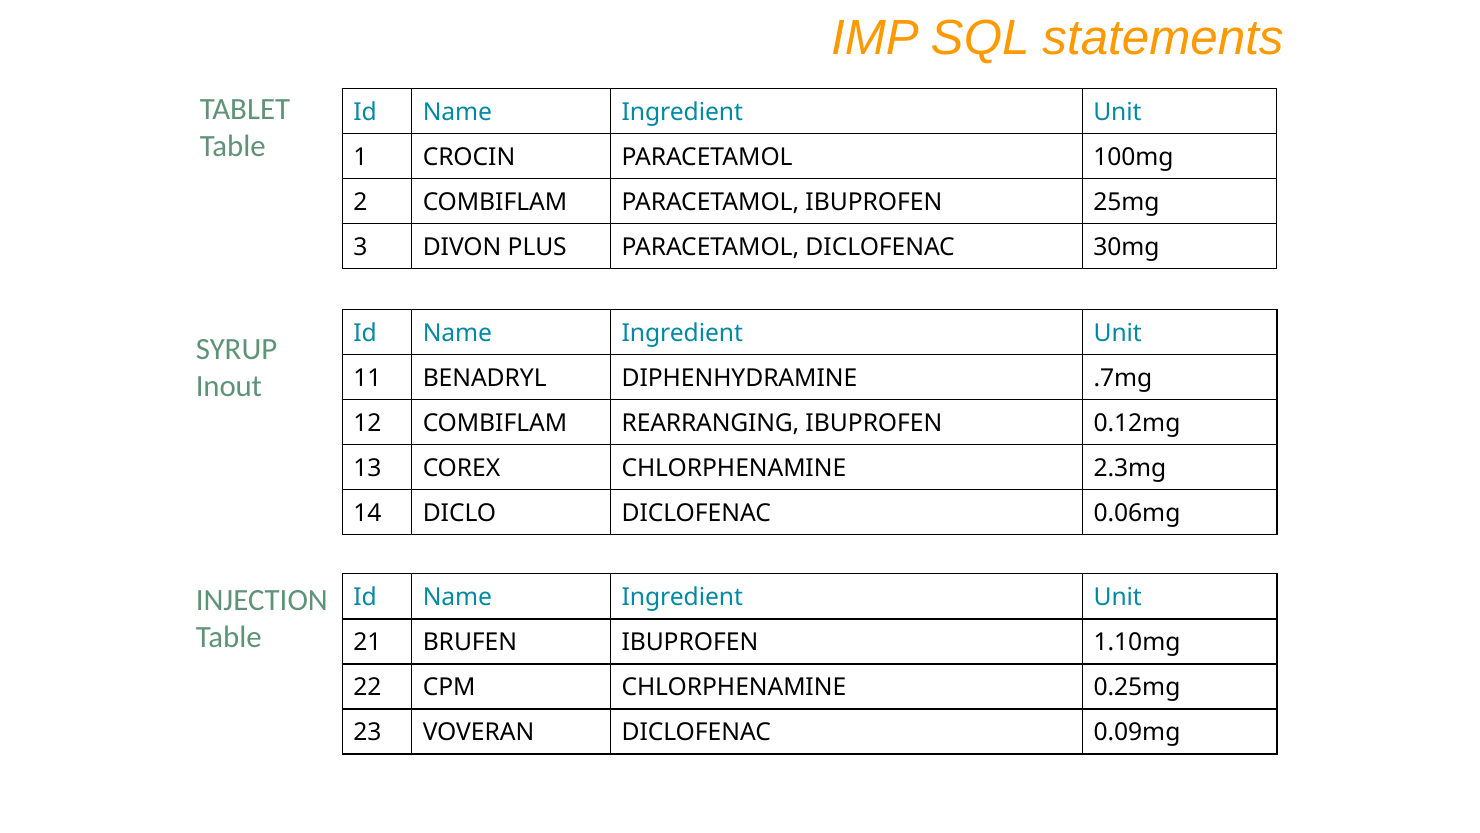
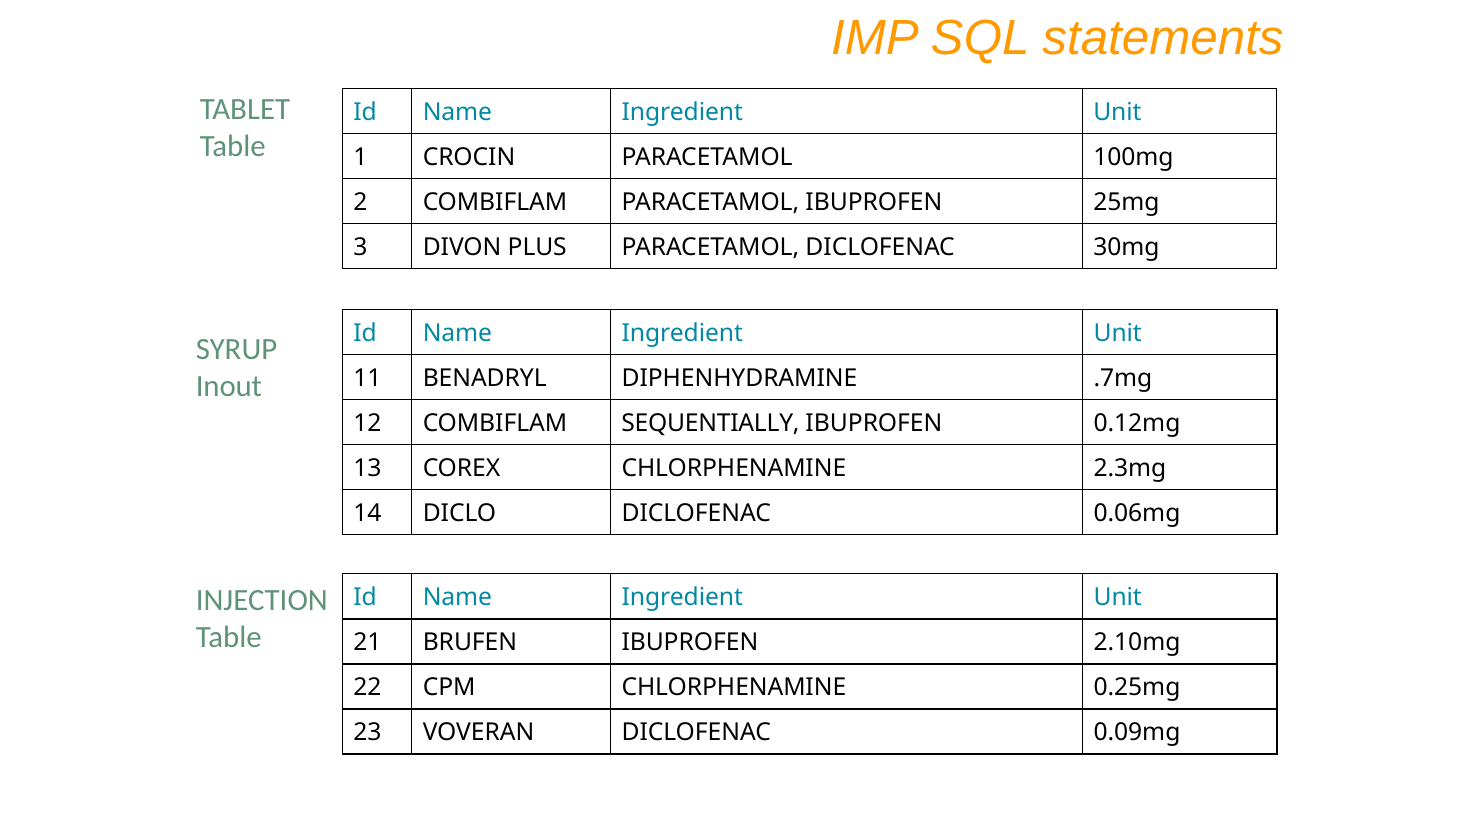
REARRANGING: REARRANGING -> SEQUENTIALLY (711, 423)
1.10mg: 1.10mg -> 2.10mg (1137, 642)
